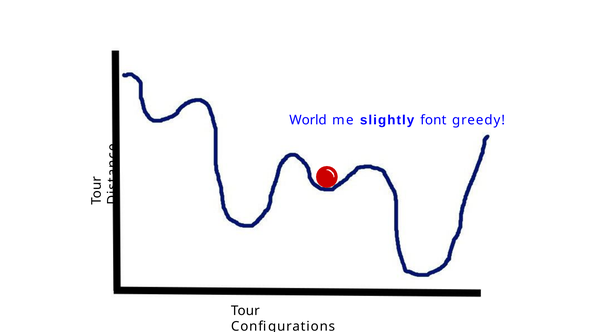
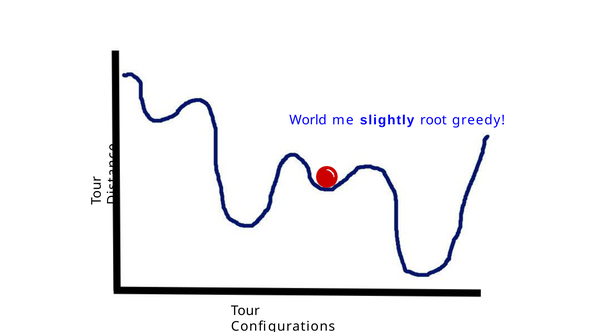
font: font -> root (433, 120)
